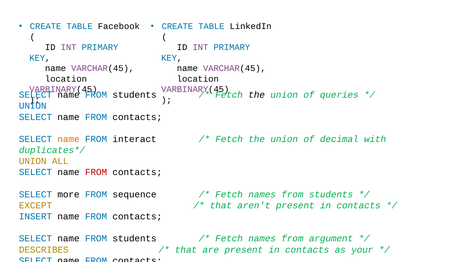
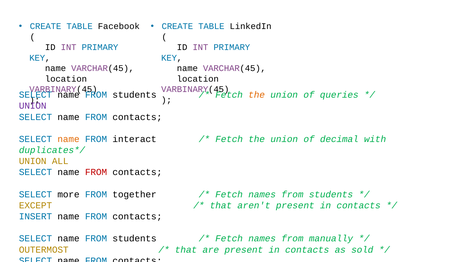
the colour: black -> orange (257, 95)
UNION colour: blue -> purple (33, 106)
sequence: sequence -> together (135, 194)
argument: argument -> manually (331, 238)
DESCRIBES: DESCRIBES -> OUTERMOST (44, 249)
your: your -> sold (362, 249)
